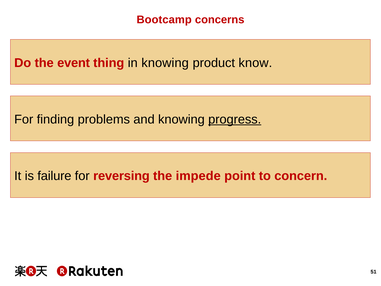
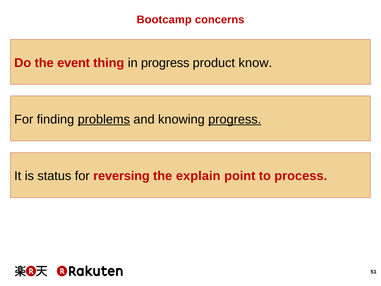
in knowing: knowing -> progress (165, 63)
problems underline: none -> present (104, 119)
failure: failure -> status (54, 176)
impede: impede -> explain (198, 176)
concern: concern -> process (301, 176)
